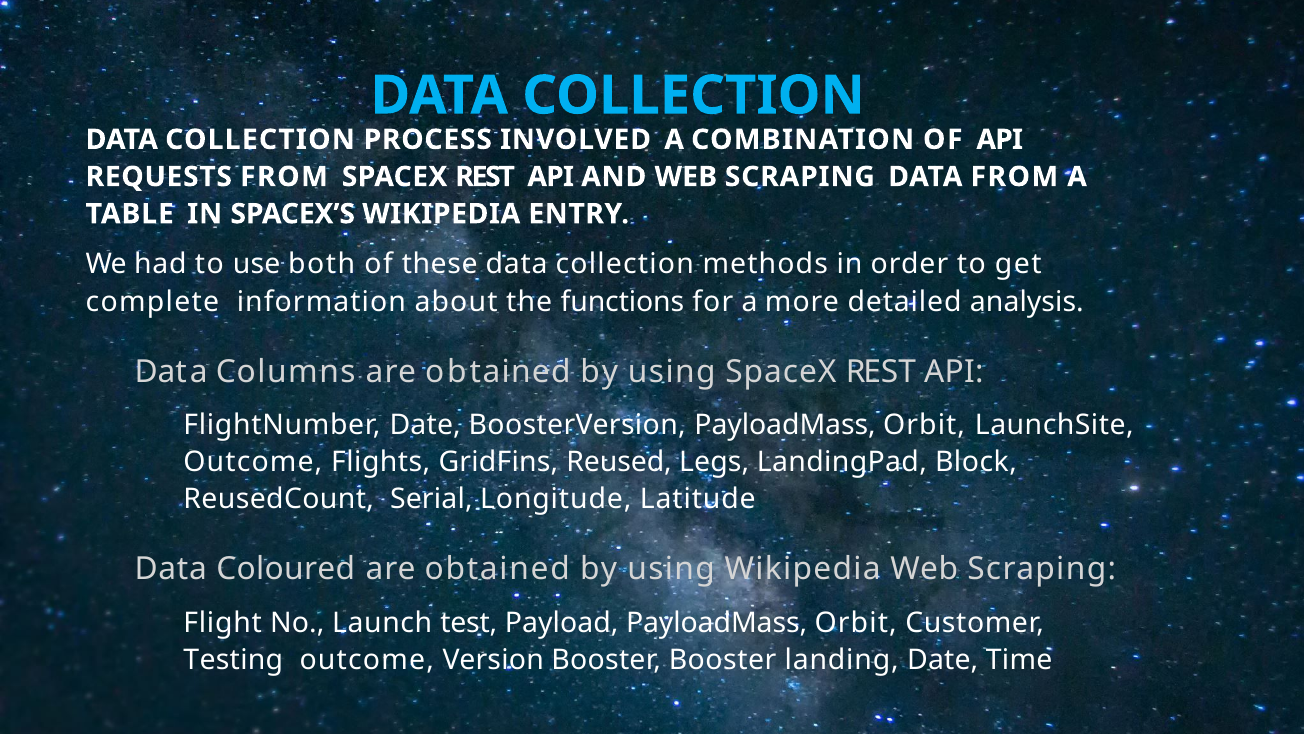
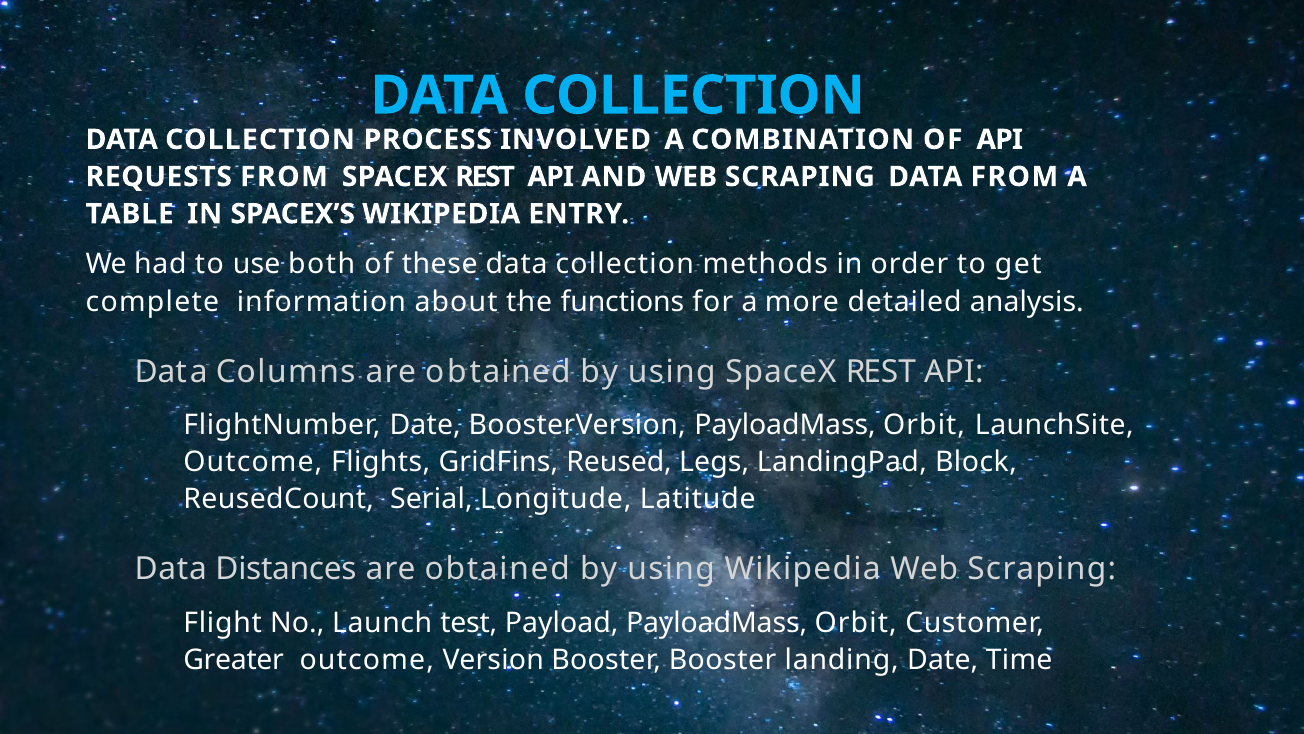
Coloured: Coloured -> Distances (286, 569)
Testing: Testing -> Greater (234, 659)
